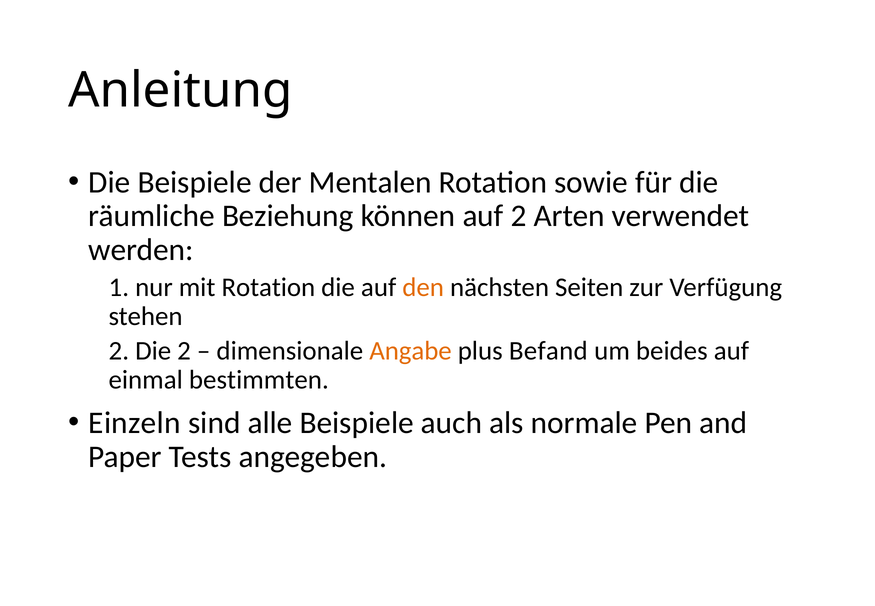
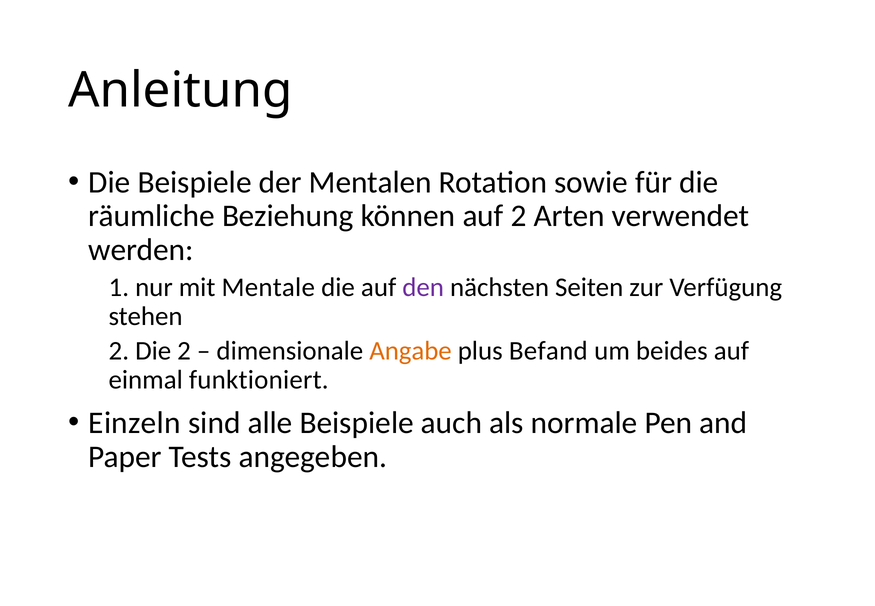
mit Rotation: Rotation -> Mentale (268, 287)
den colour: orange -> purple (423, 287)
bestimmten: bestimmten -> funktioniert (259, 380)
